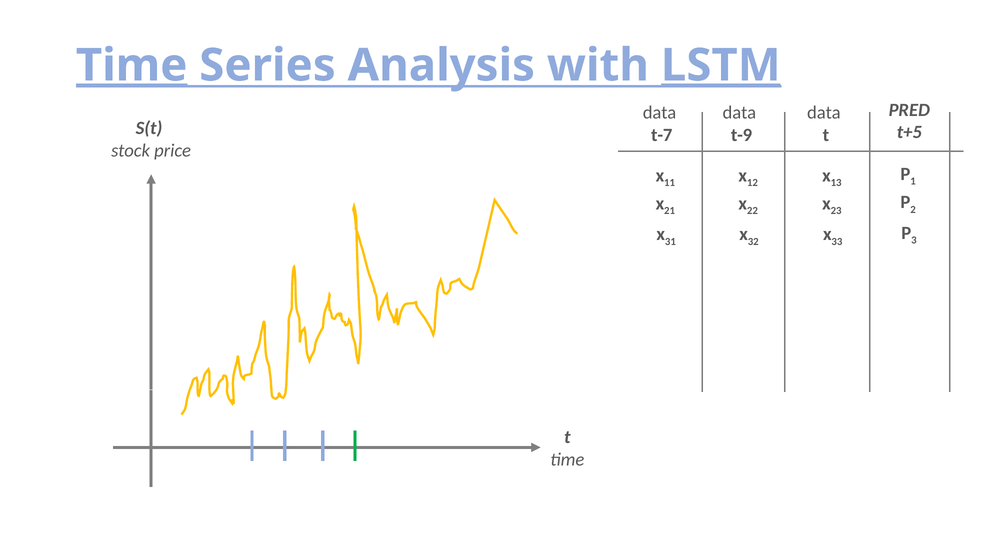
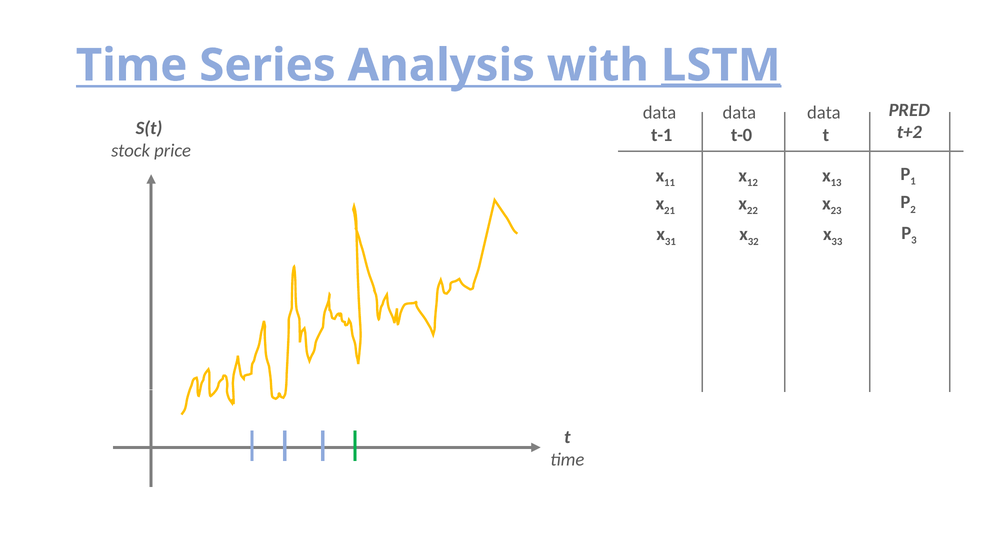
Time underline: present -> none (132, 65)
t+5: t+5 -> t+2 (909, 132)
t-9: t-9 -> t-0 (742, 135)
t-7: t-7 -> t-1 (662, 135)
